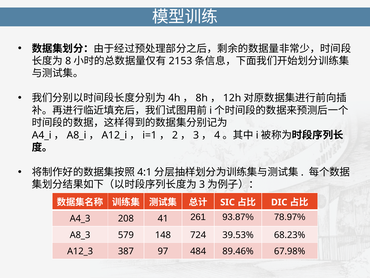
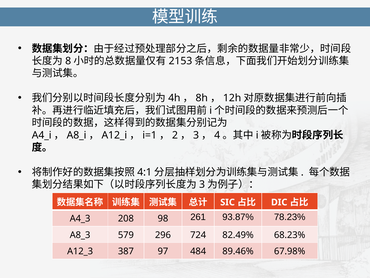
41: 41 -> 98 (163, 218)
78.97%: 78.97% -> 78.23% (290, 217)
148: 148 -> 296 (163, 235)
39.53%: 39.53% -> 82.49% (238, 235)
